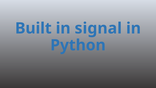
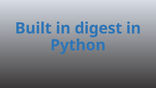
signal: signal -> digest (98, 28)
